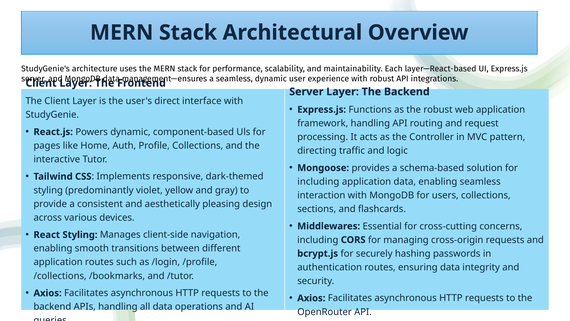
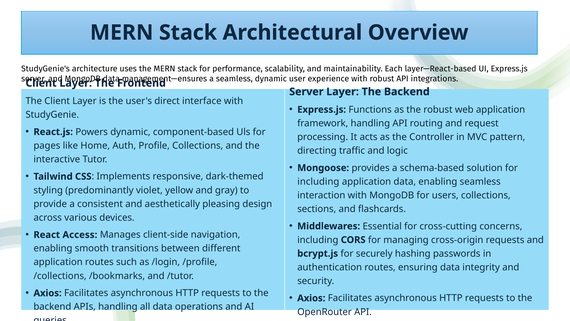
React Styling: Styling -> Access (80, 235)
